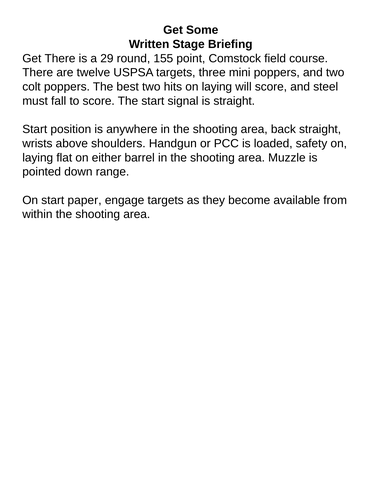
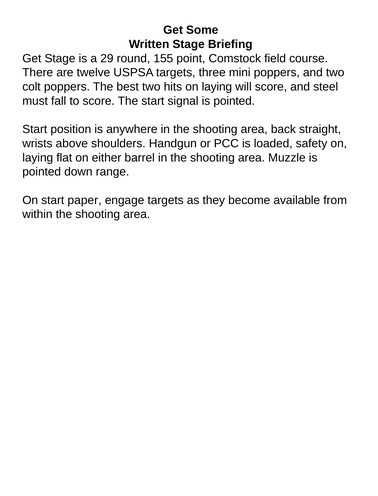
Get There: There -> Stage (60, 58)
signal is straight: straight -> pointed (234, 101)
